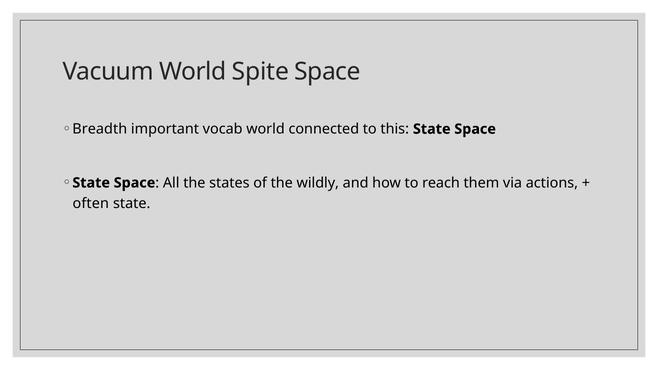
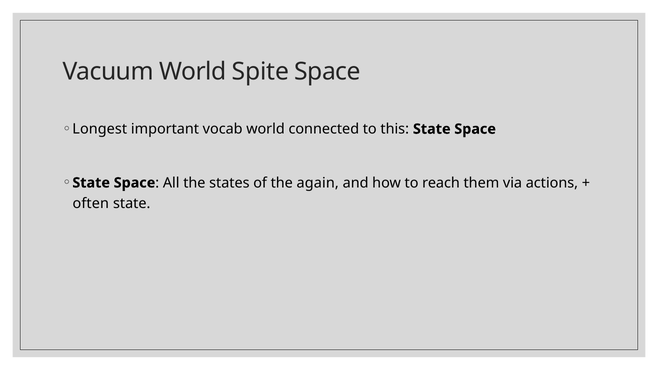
Breadth: Breadth -> Longest (100, 129)
wildly: wildly -> again (318, 183)
